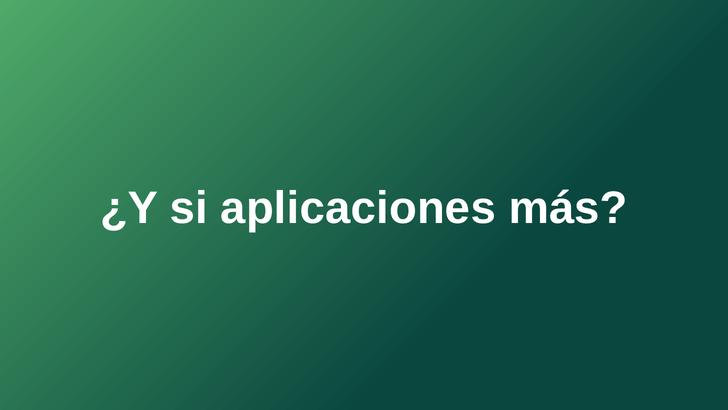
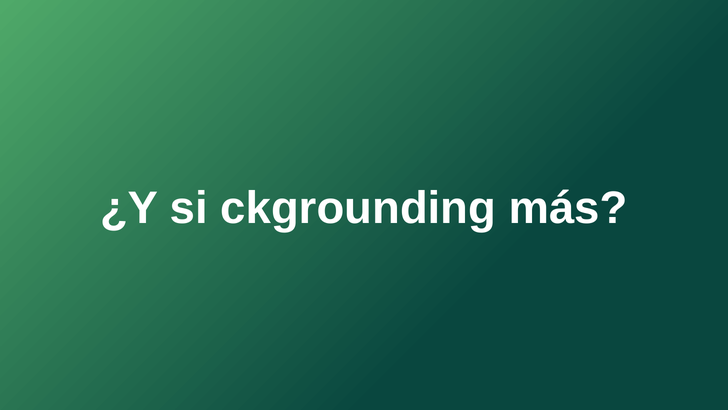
aplicaciones: aplicaciones -> ckgrounding (358, 208)
